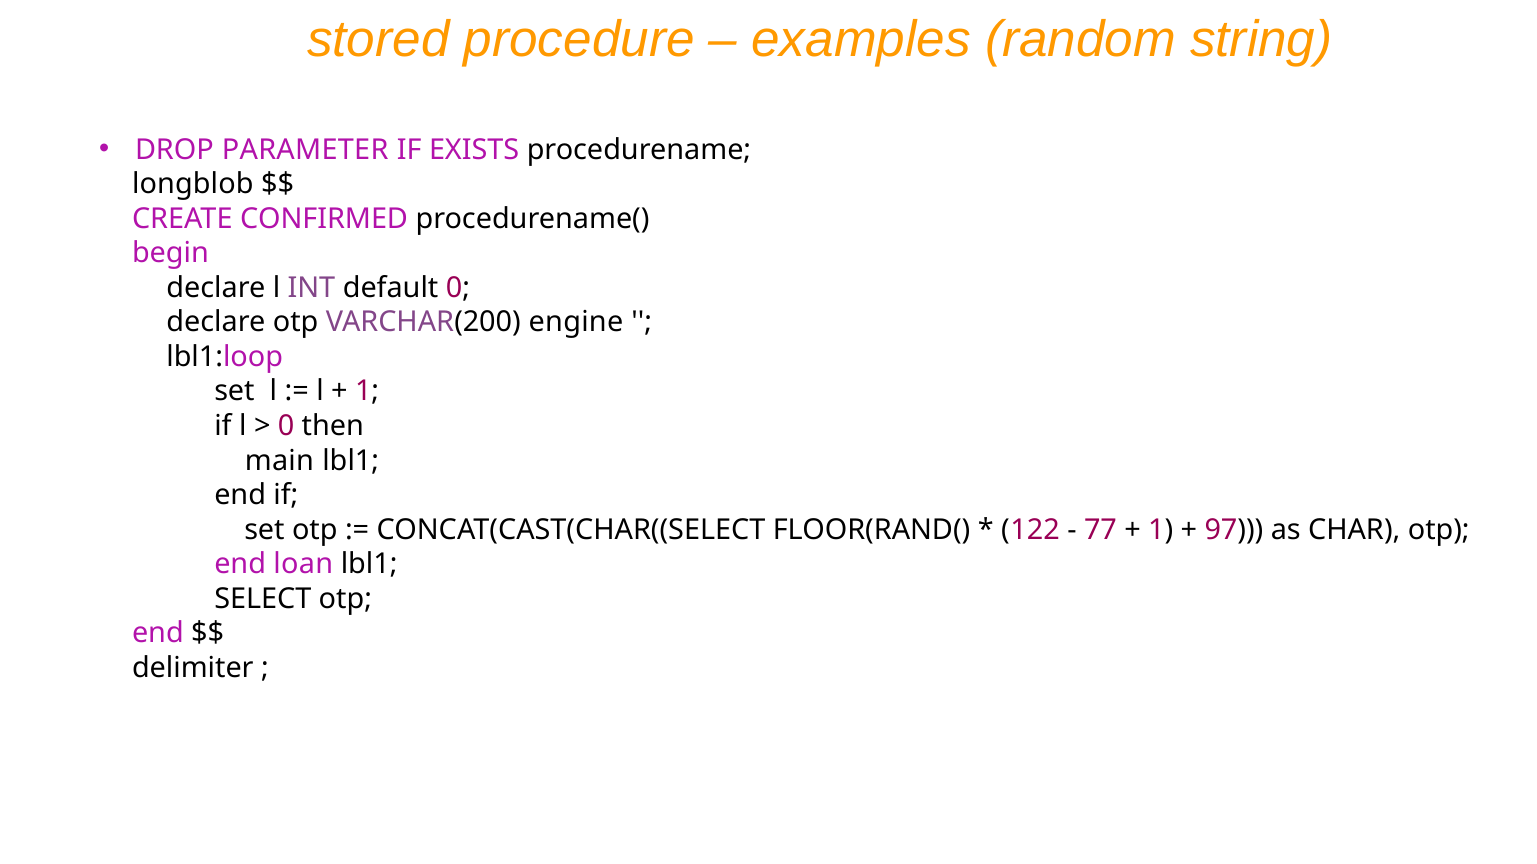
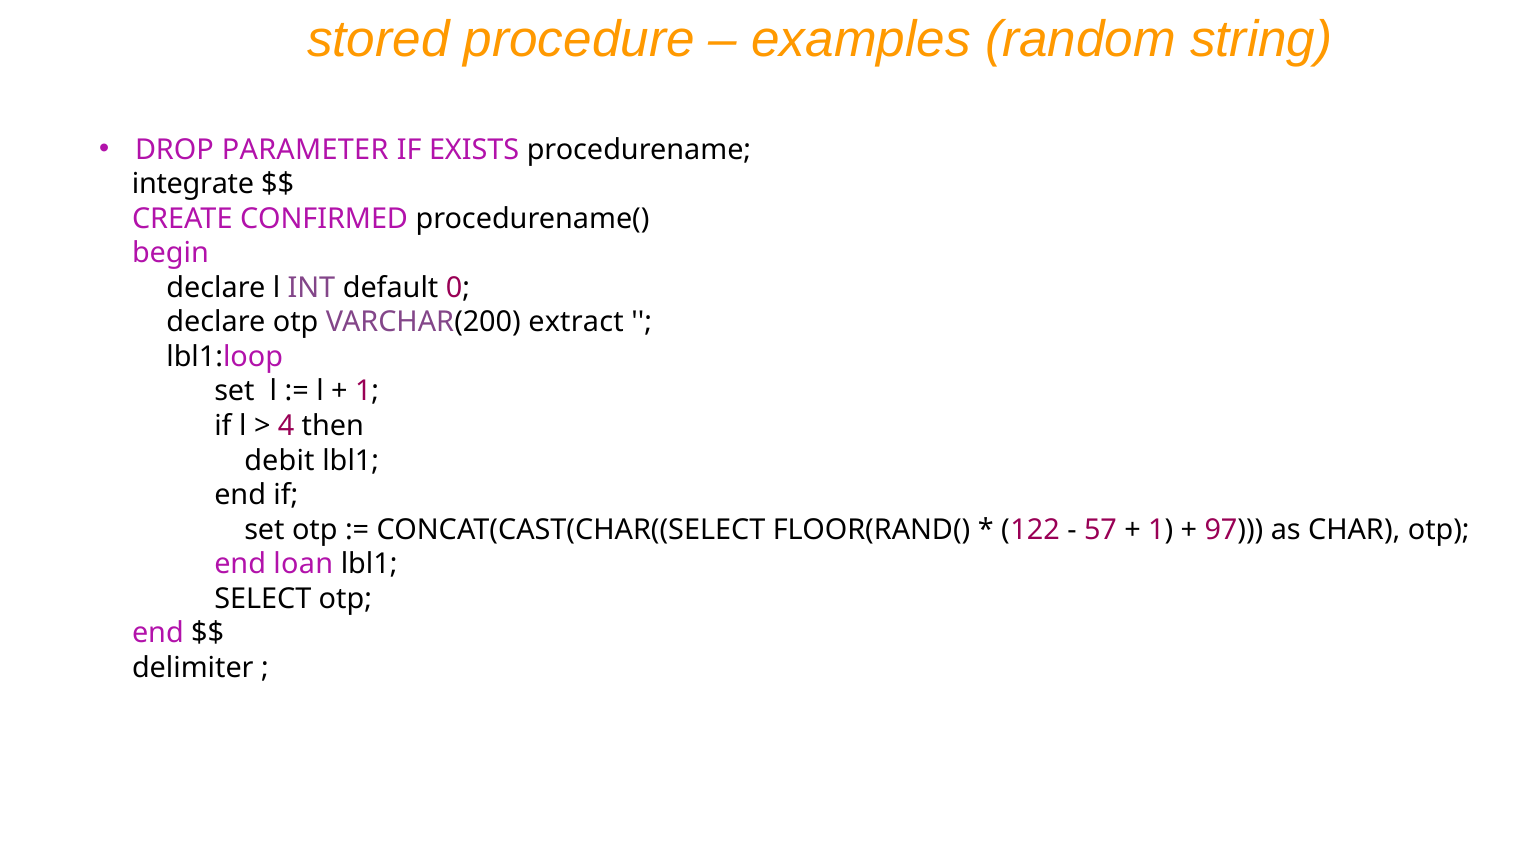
longblob: longblob -> integrate (193, 184)
engine: engine -> extract (576, 323)
0: 0 -> 4 (286, 426)
main: main -> debit (279, 461)
77: 77 -> 57 (1100, 530)
